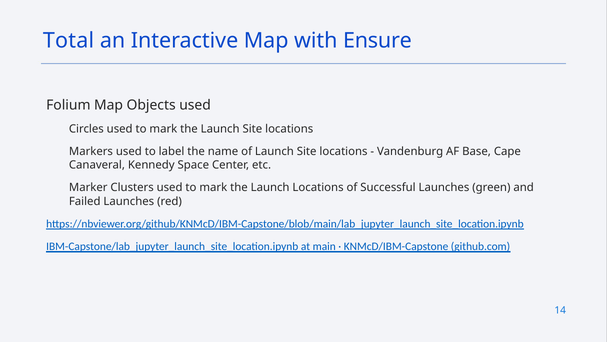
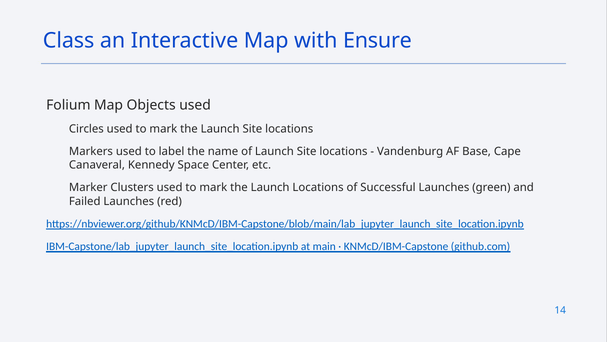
Total: Total -> Class (69, 41)
